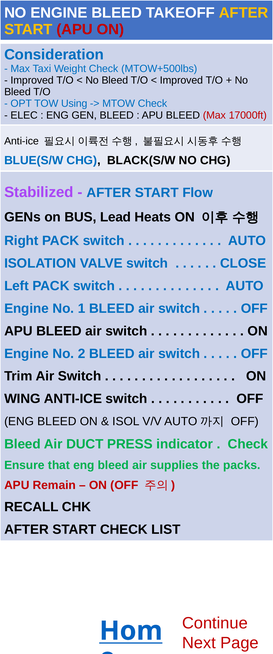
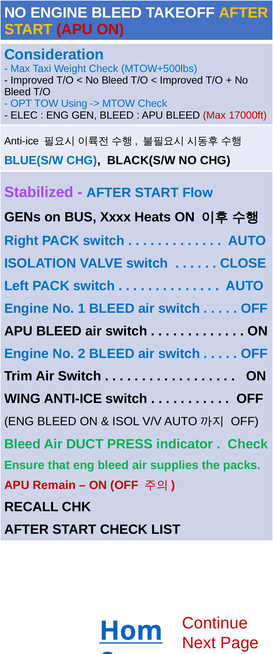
Lead: Lead -> Xxxx (116, 217)
